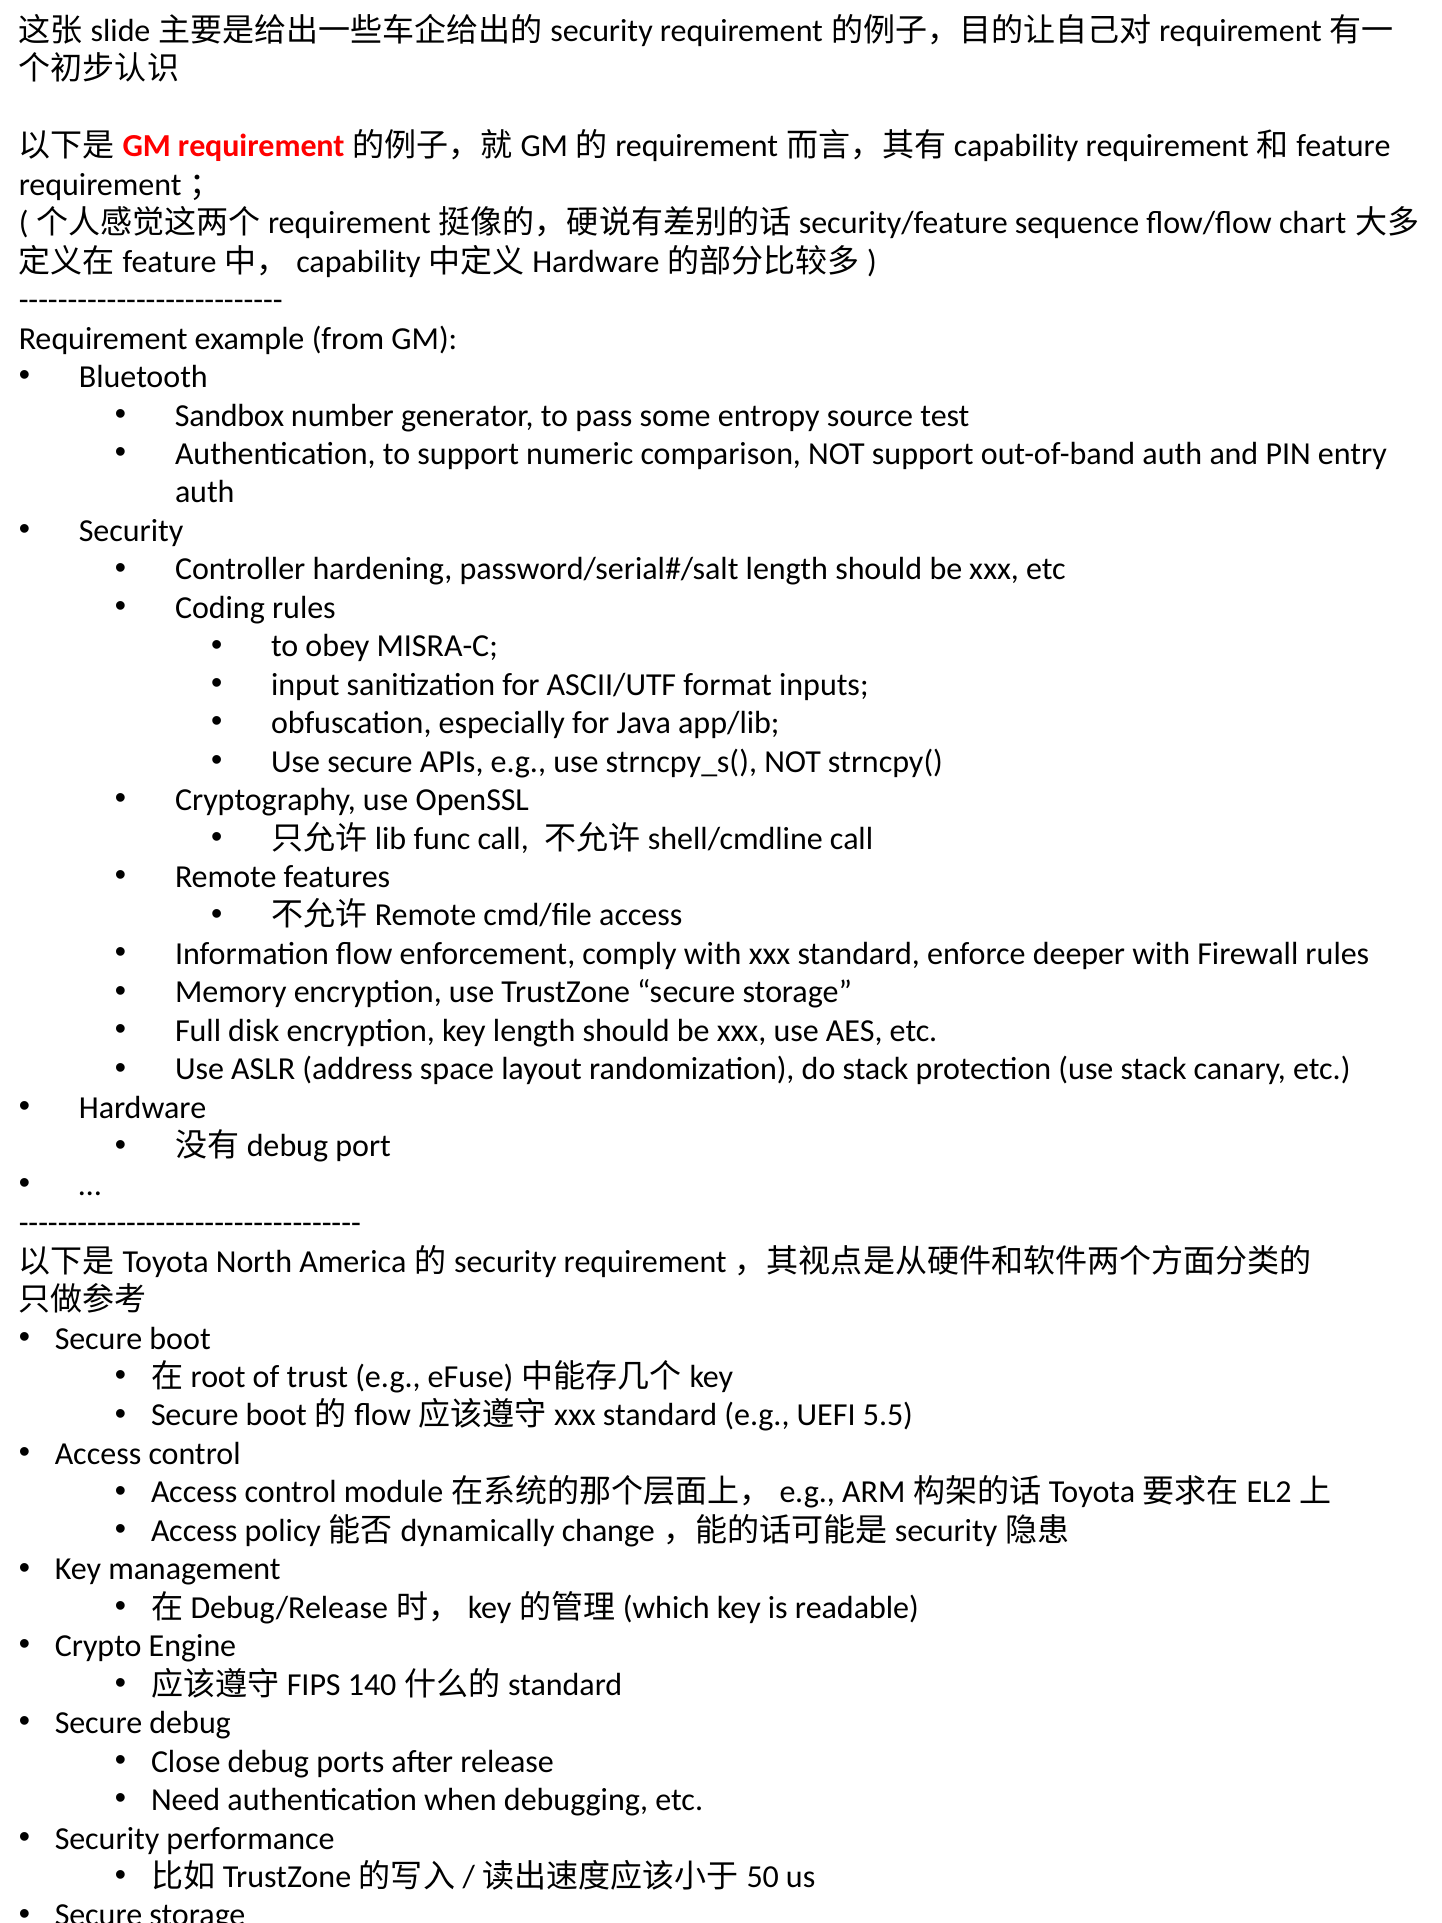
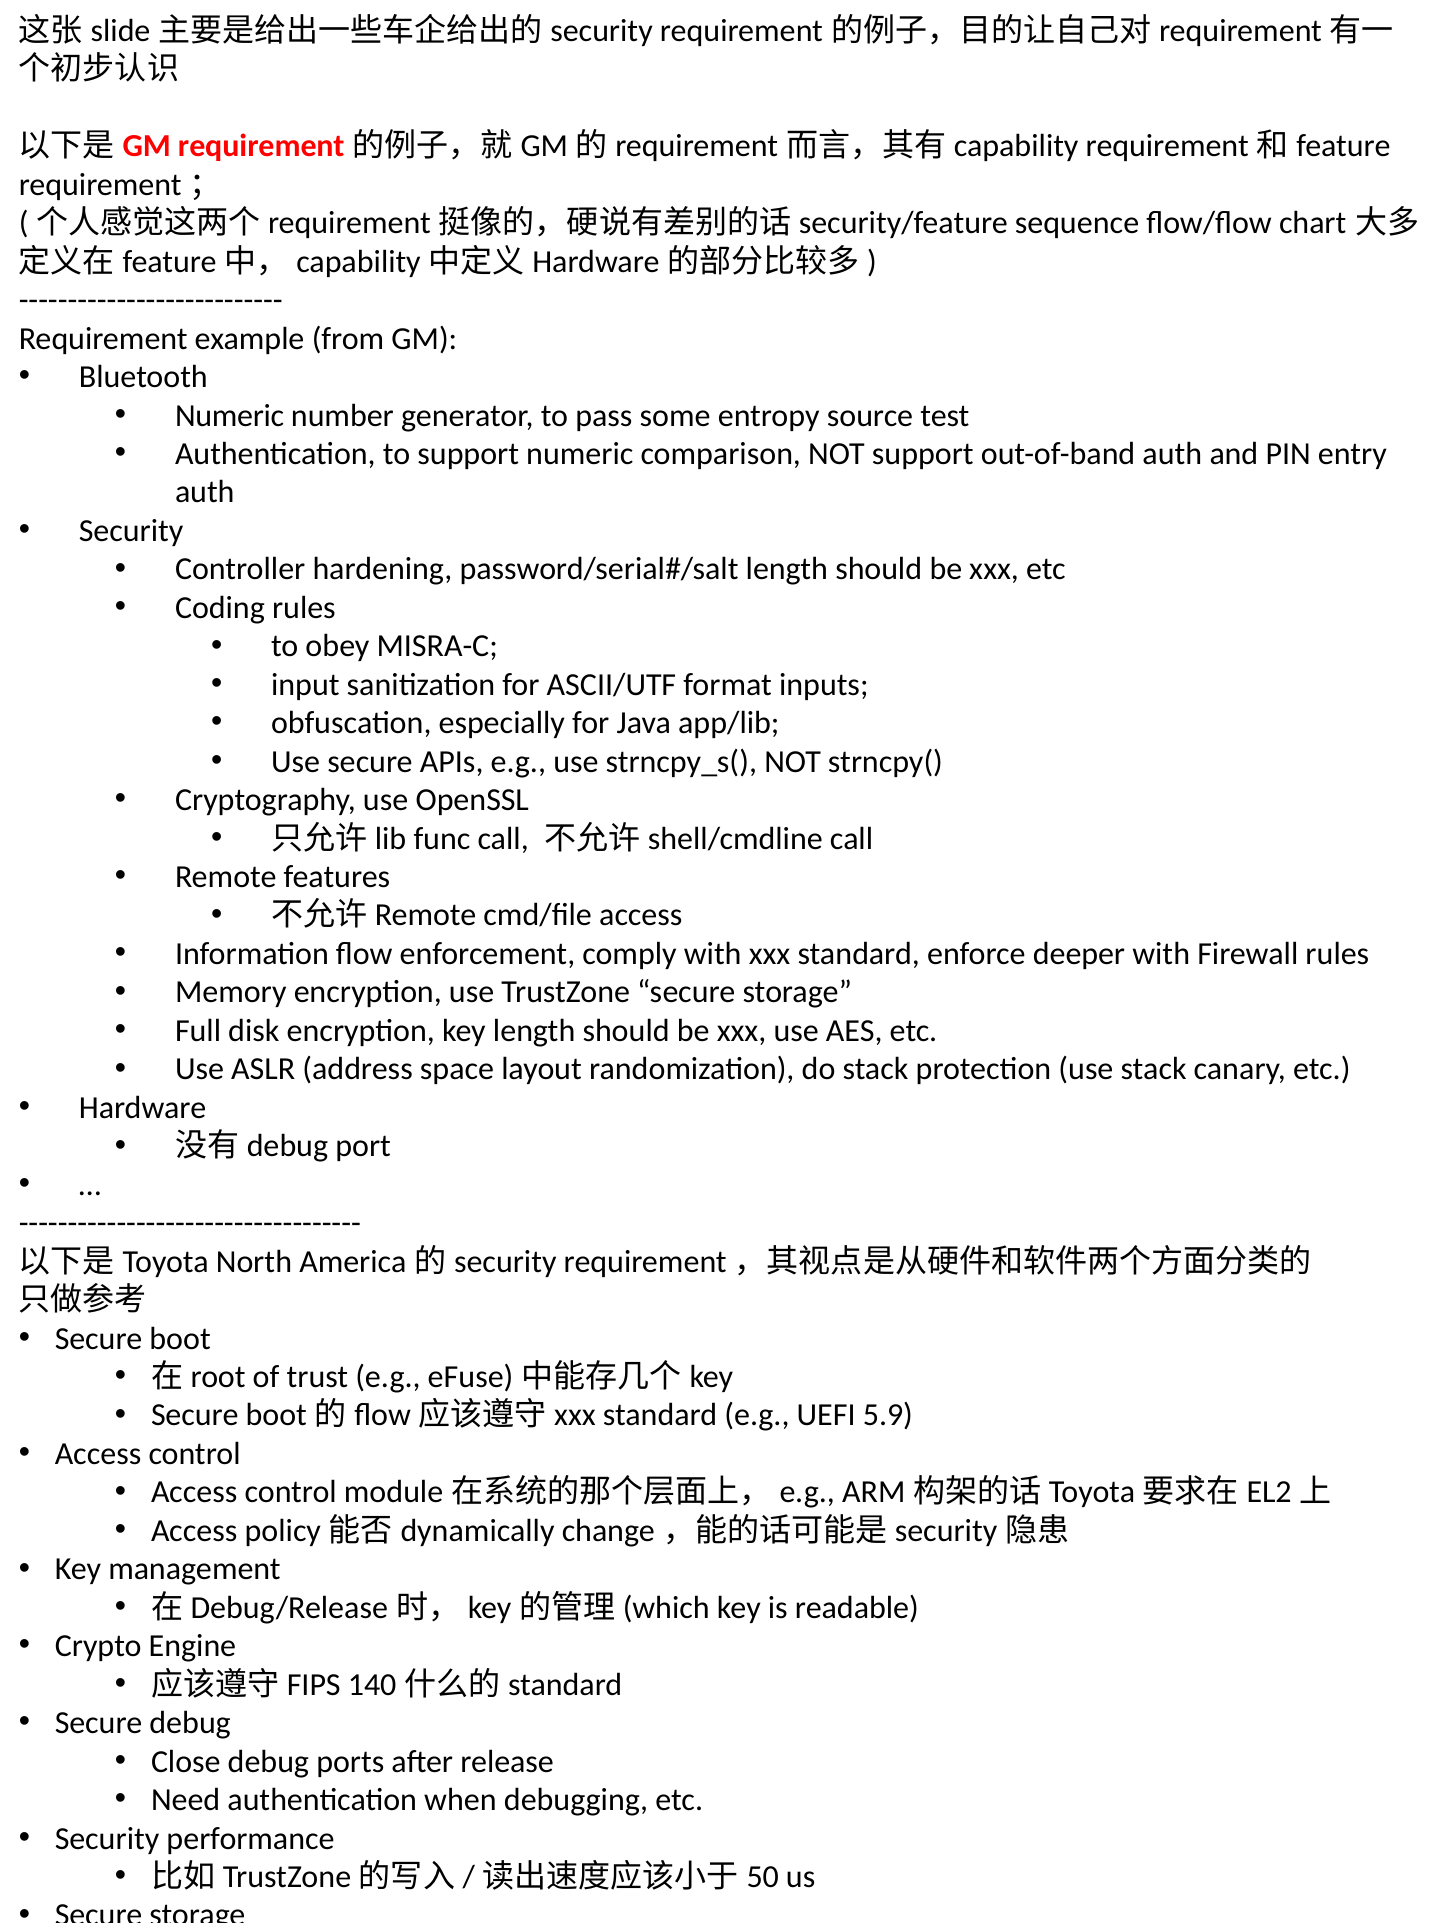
Sandbox: Sandbox -> Numeric (230, 415)
5.5: 5.5 -> 5.9 (888, 1415)
